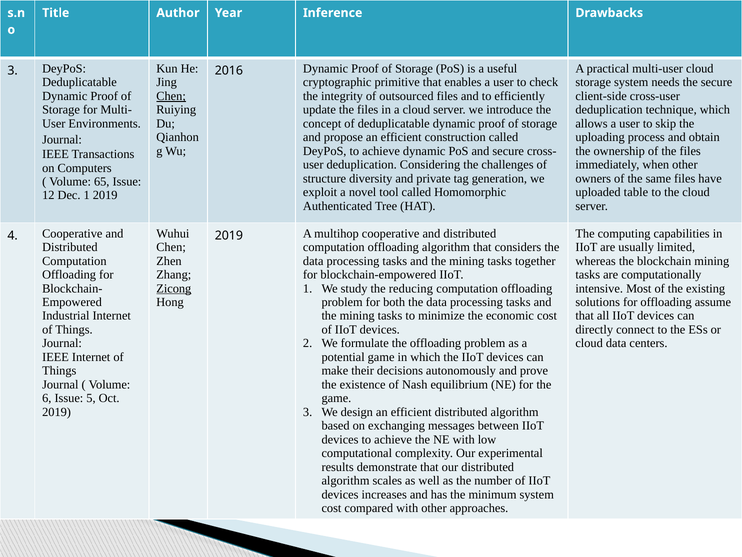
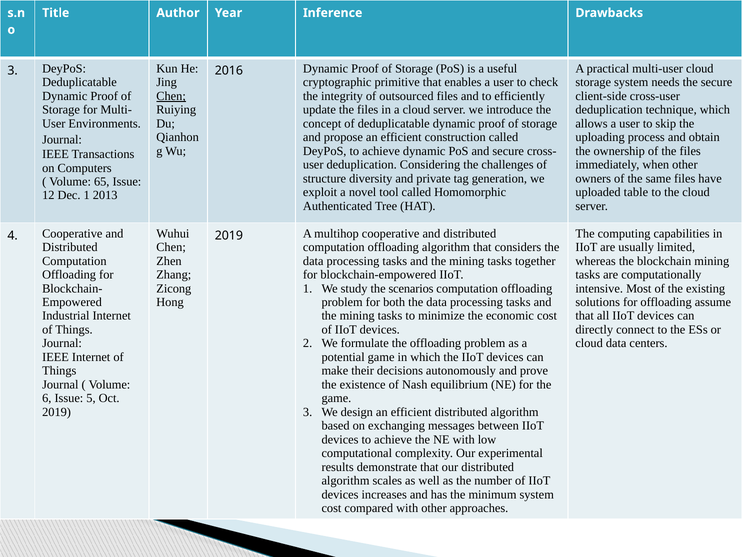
1 2019: 2019 -> 2013 (105, 195)
Zicong underline: present -> none (174, 288)
reducing: reducing -> scenarios (411, 288)
